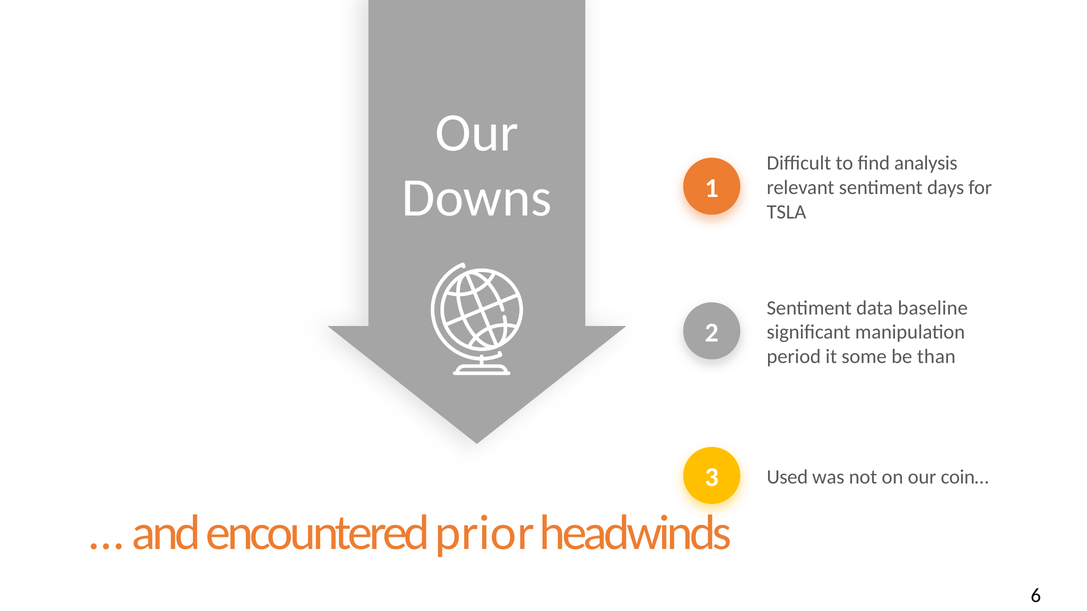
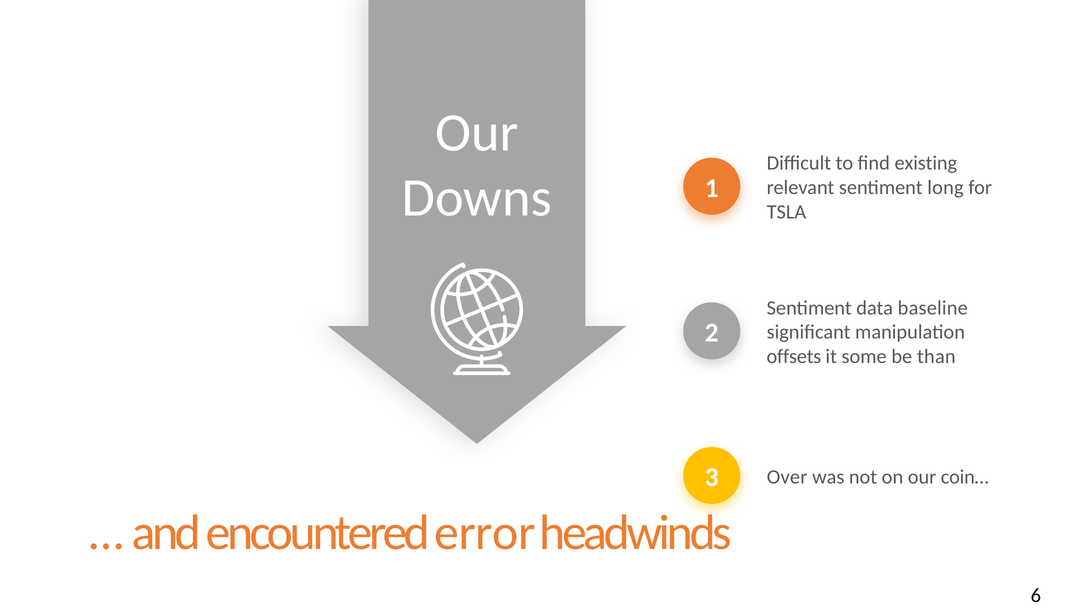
analysis: analysis -> existing (926, 163)
days: days -> long (945, 188)
period: period -> offsets (794, 357)
Used: Used -> Over (787, 477)
prior: prior -> error (485, 533)
